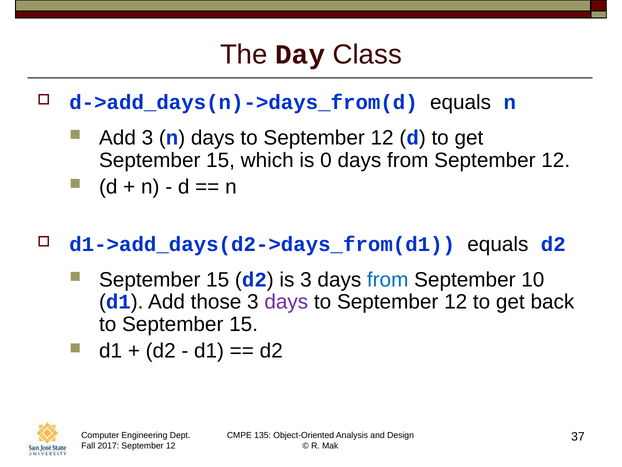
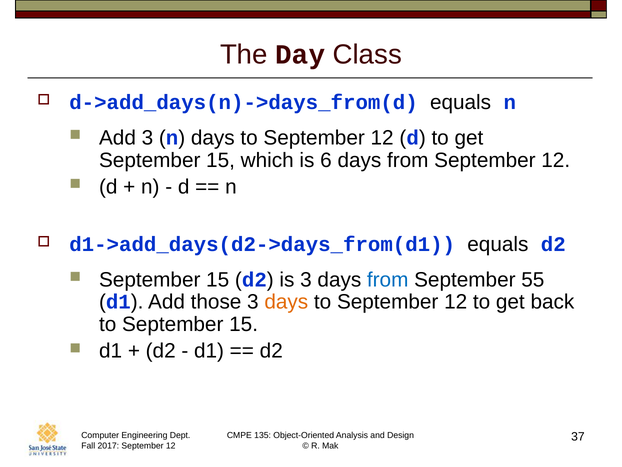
0: 0 -> 6 (326, 160)
10: 10 -> 55 (533, 279)
days colour: purple -> orange (286, 302)
